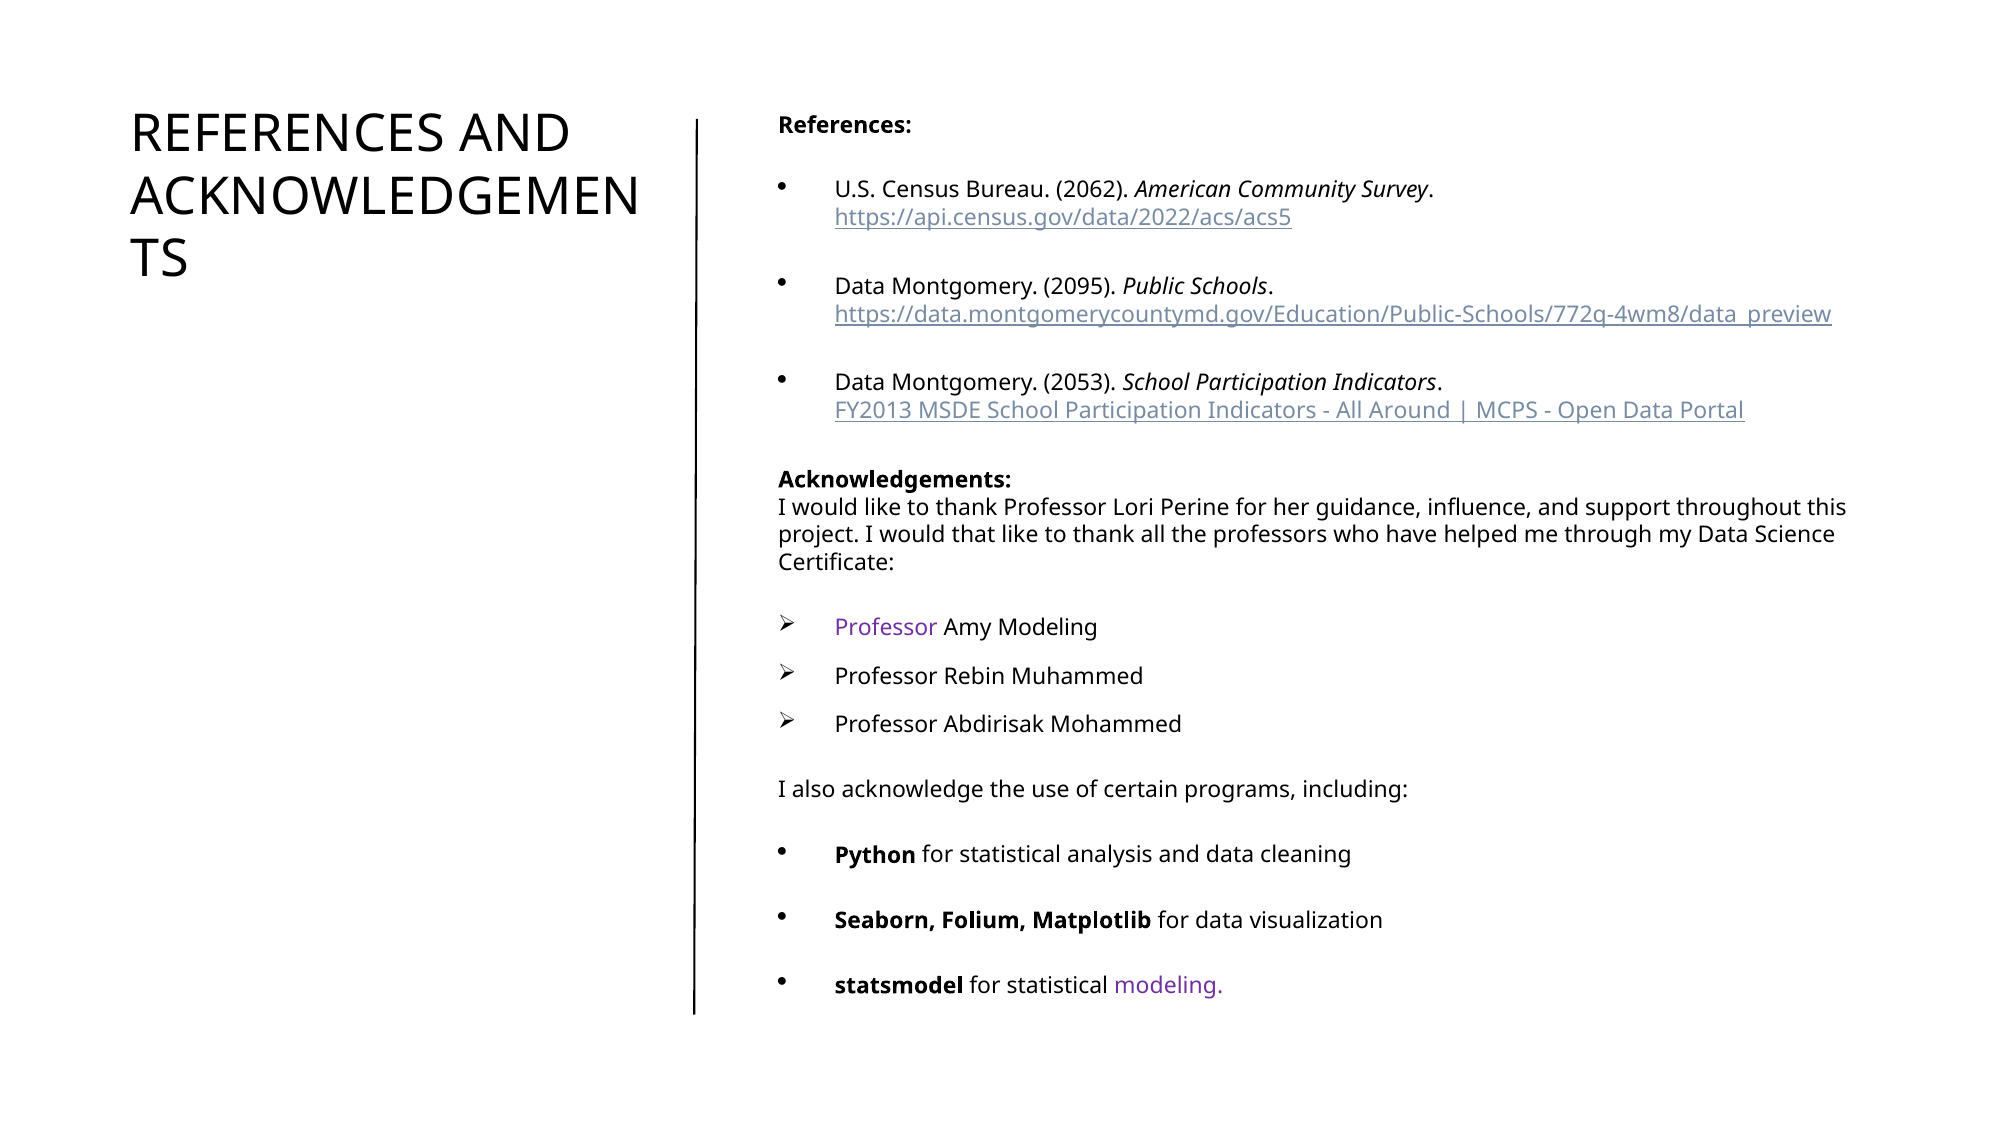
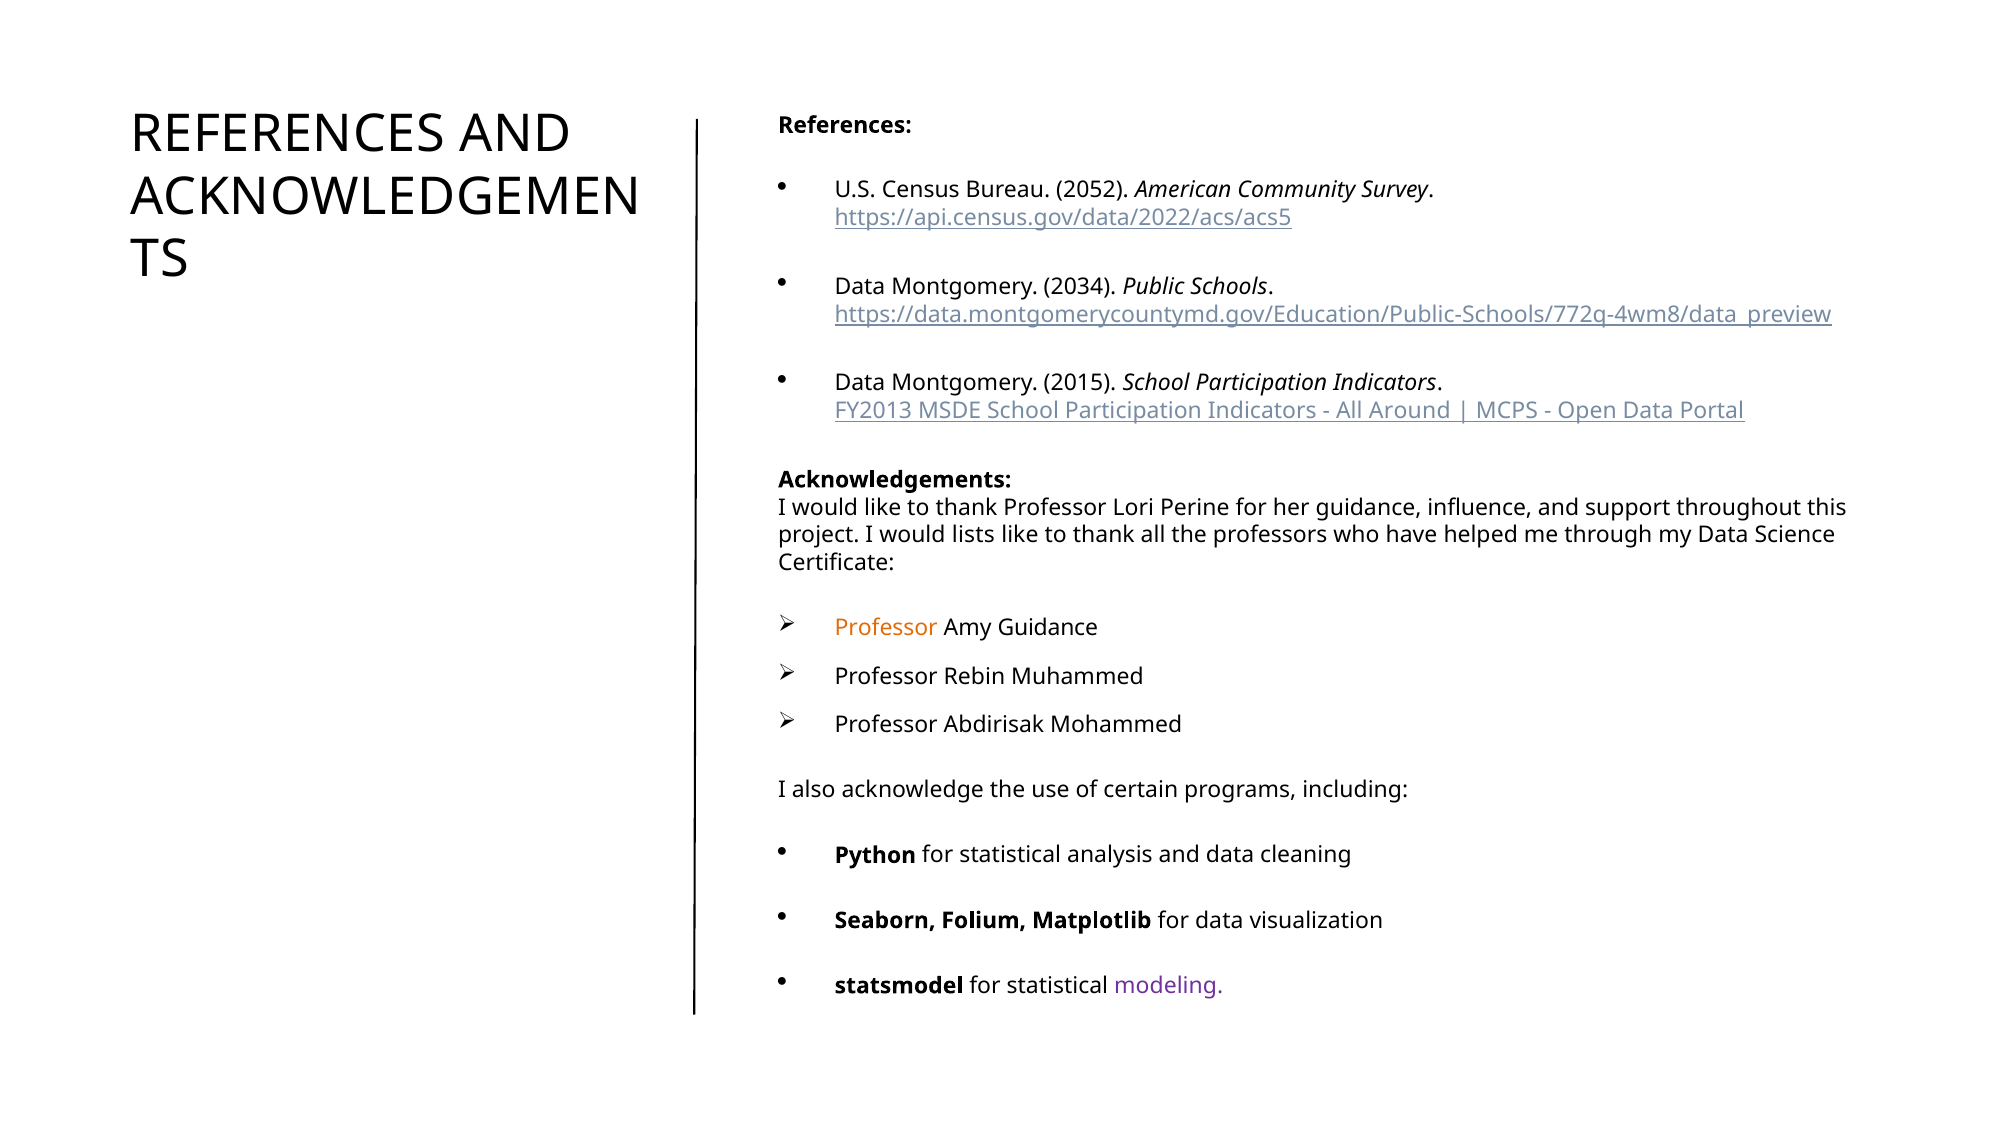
2062: 2062 -> 2052 (1093, 190)
2095: 2095 -> 2034 (1080, 287)
2053: 2053 -> 2015 (1080, 383)
that: that -> lists (973, 535)
Professor colour: purple -> orange (886, 628)
Amy Modeling: Modeling -> Guidance (1048, 628)
